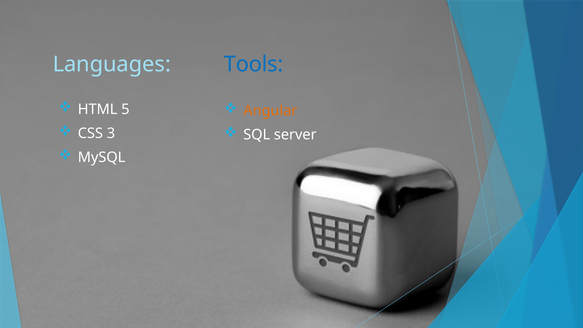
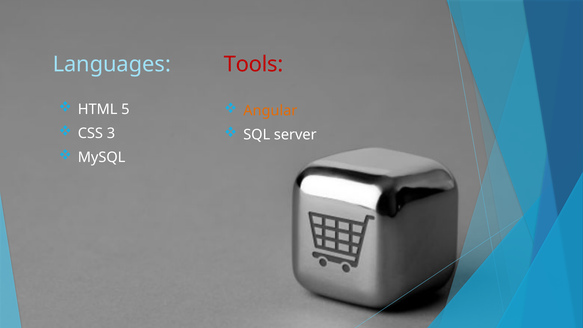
Tools colour: blue -> red (254, 64)
